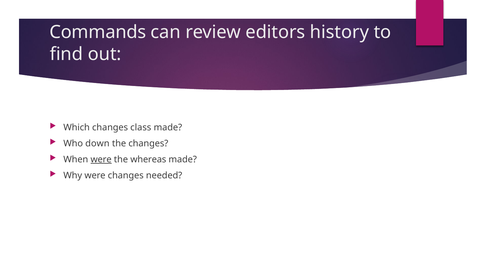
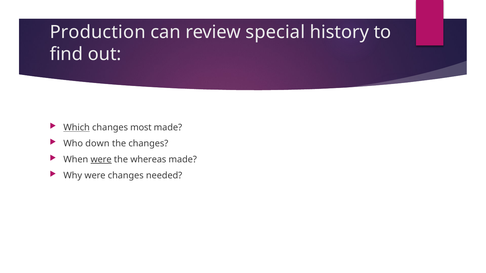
Commands: Commands -> Production (98, 32)
editors: editors -> special (275, 32)
Which underline: none -> present (77, 128)
class: class -> most (141, 128)
